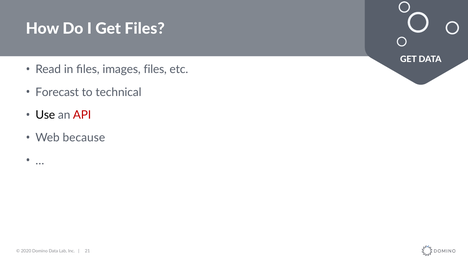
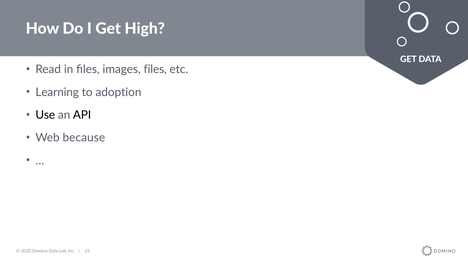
Get Files: Files -> High (145, 29)
Forecast: Forecast -> Learning (57, 92)
technical: technical -> adoption (118, 92)
API colour: red -> black (82, 115)
